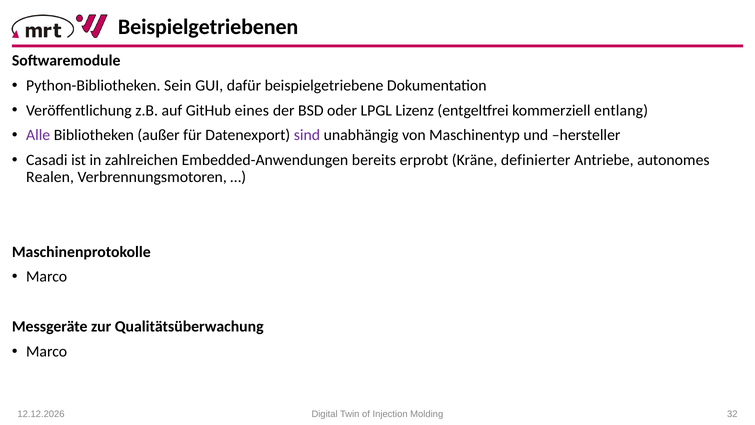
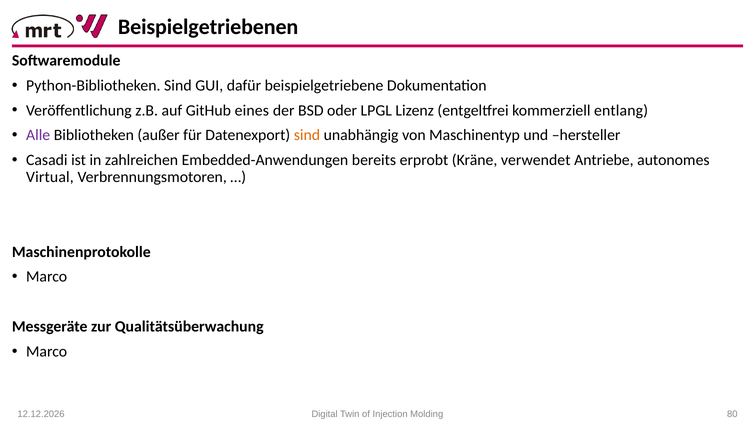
Python-Bibliotheken Sein: Sein -> Sind (178, 85)
sind colour: purple -> orange (307, 135)
definierter: definierter -> verwendet (536, 160)
Realen: Realen -> Virtual (50, 177)
32: 32 -> 80 (732, 414)
